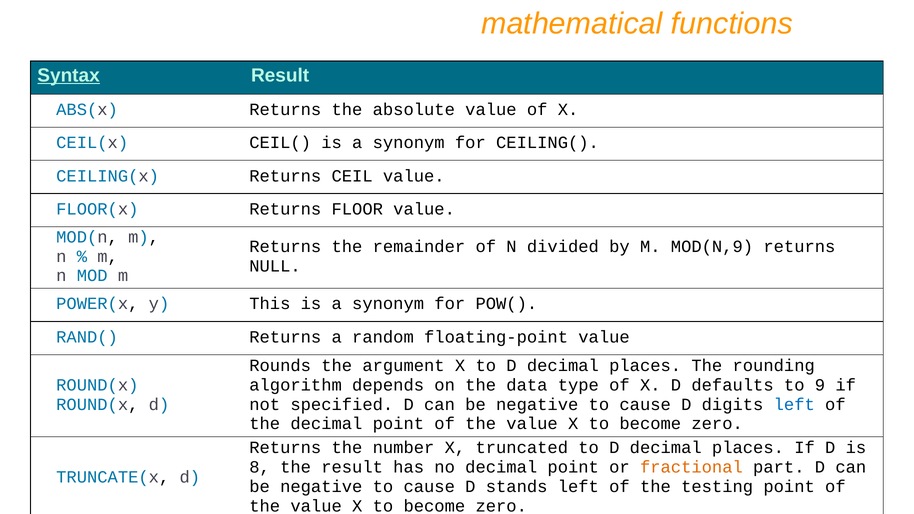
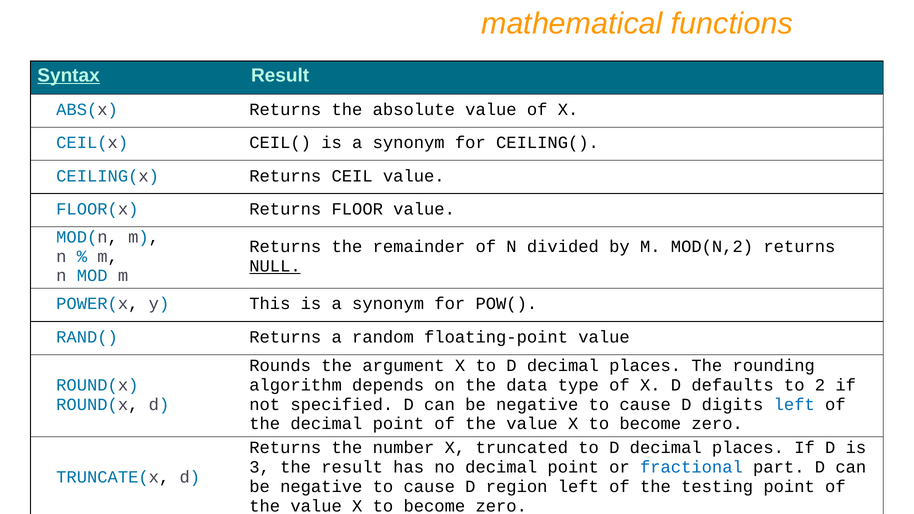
MOD(N,9: MOD(N,9 -> MOD(N,2 (712, 247)
NULL underline: none -> present (275, 266)
9: 9 -> 2 (820, 385)
8: 8 -> 3 (260, 467)
fractional colour: orange -> blue (691, 467)
stands: stands -> region (517, 487)
